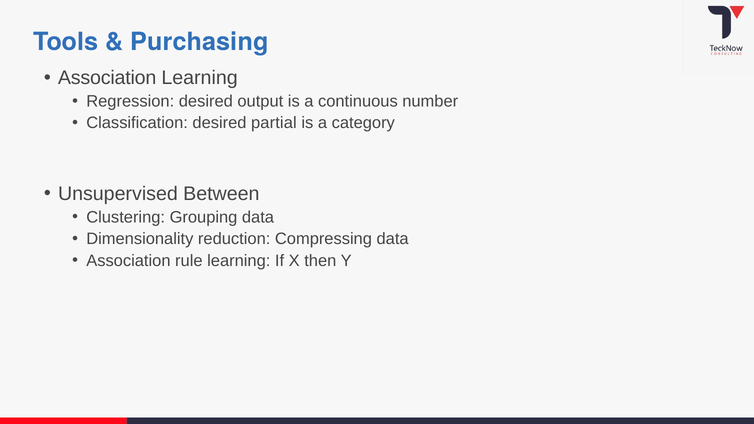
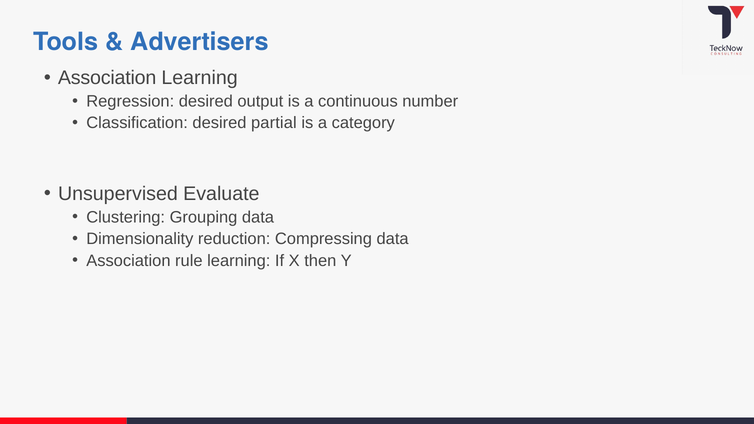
Purchasing: Purchasing -> Advertisers (200, 42)
Between: Between -> Evaluate (221, 194)
